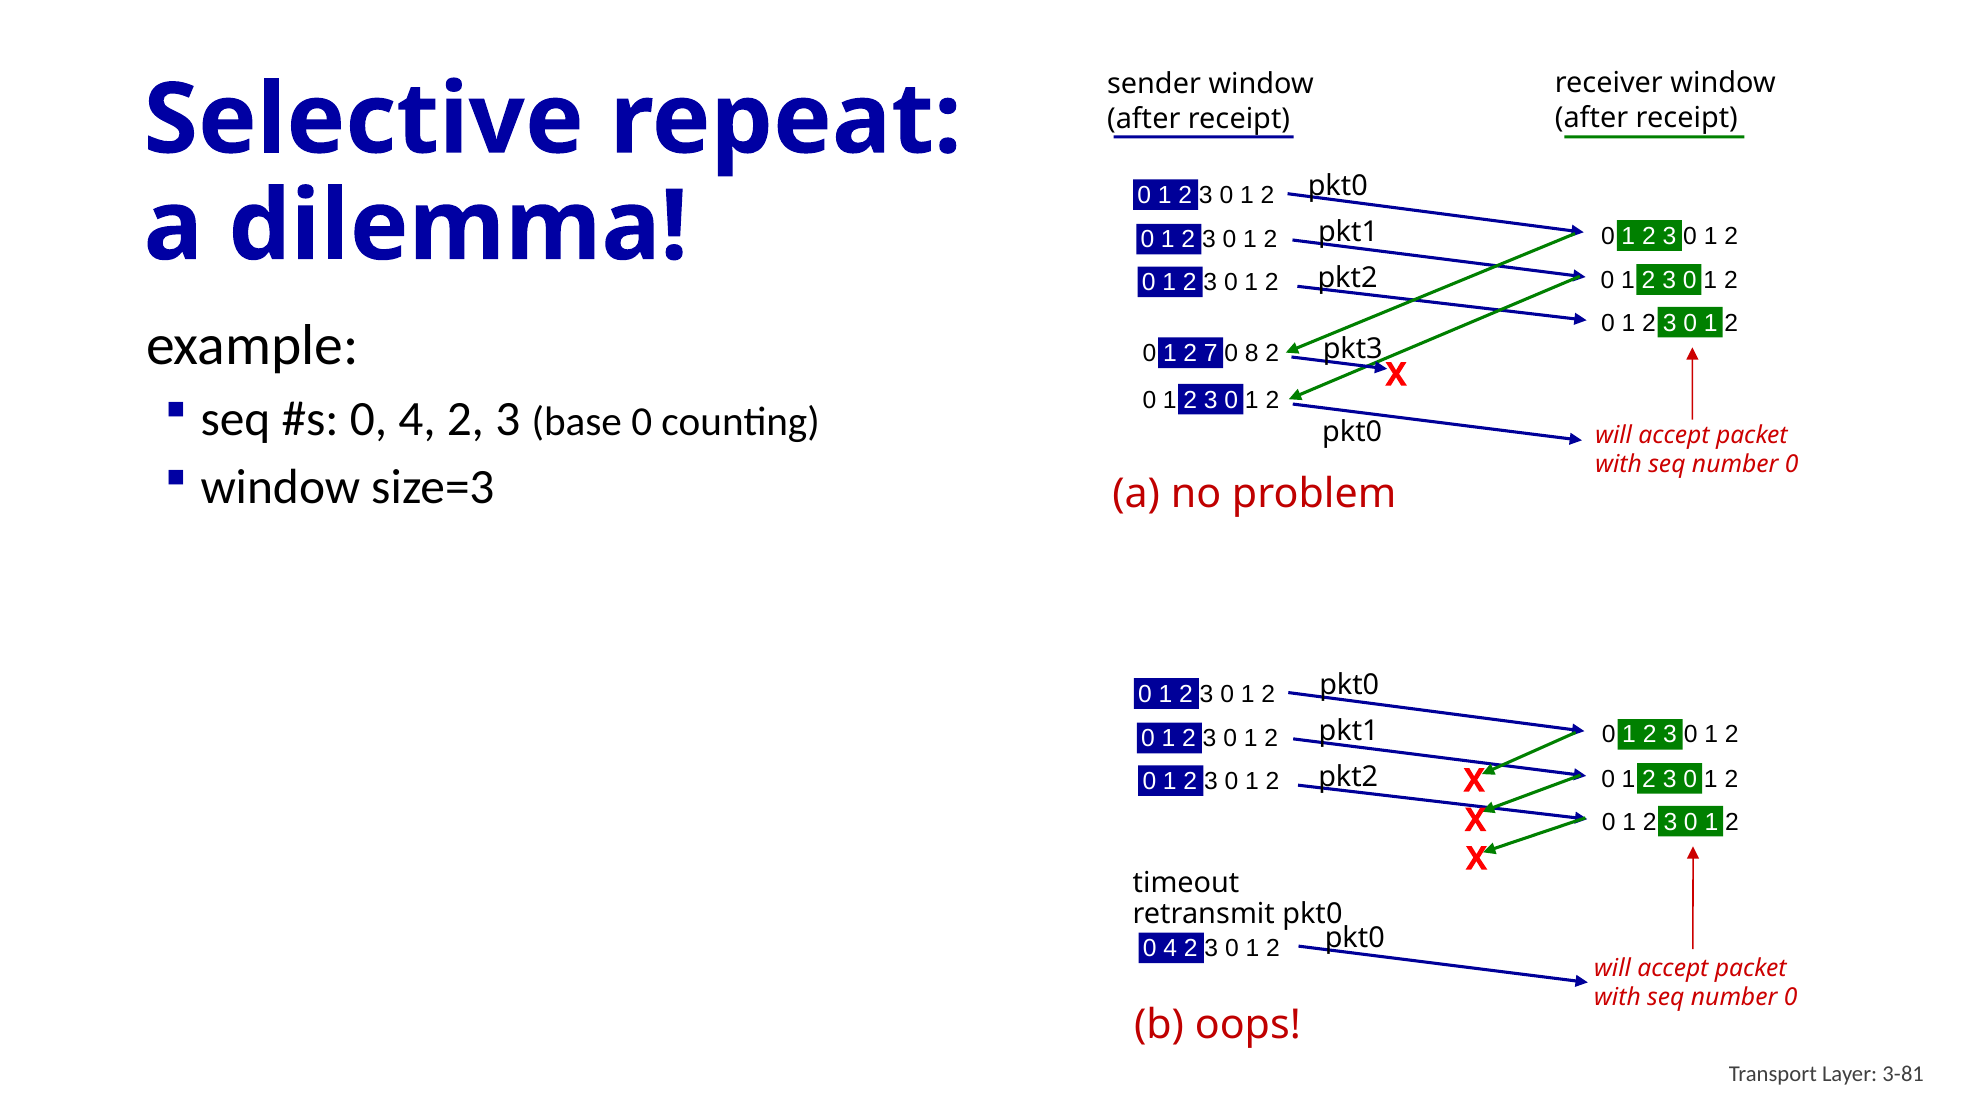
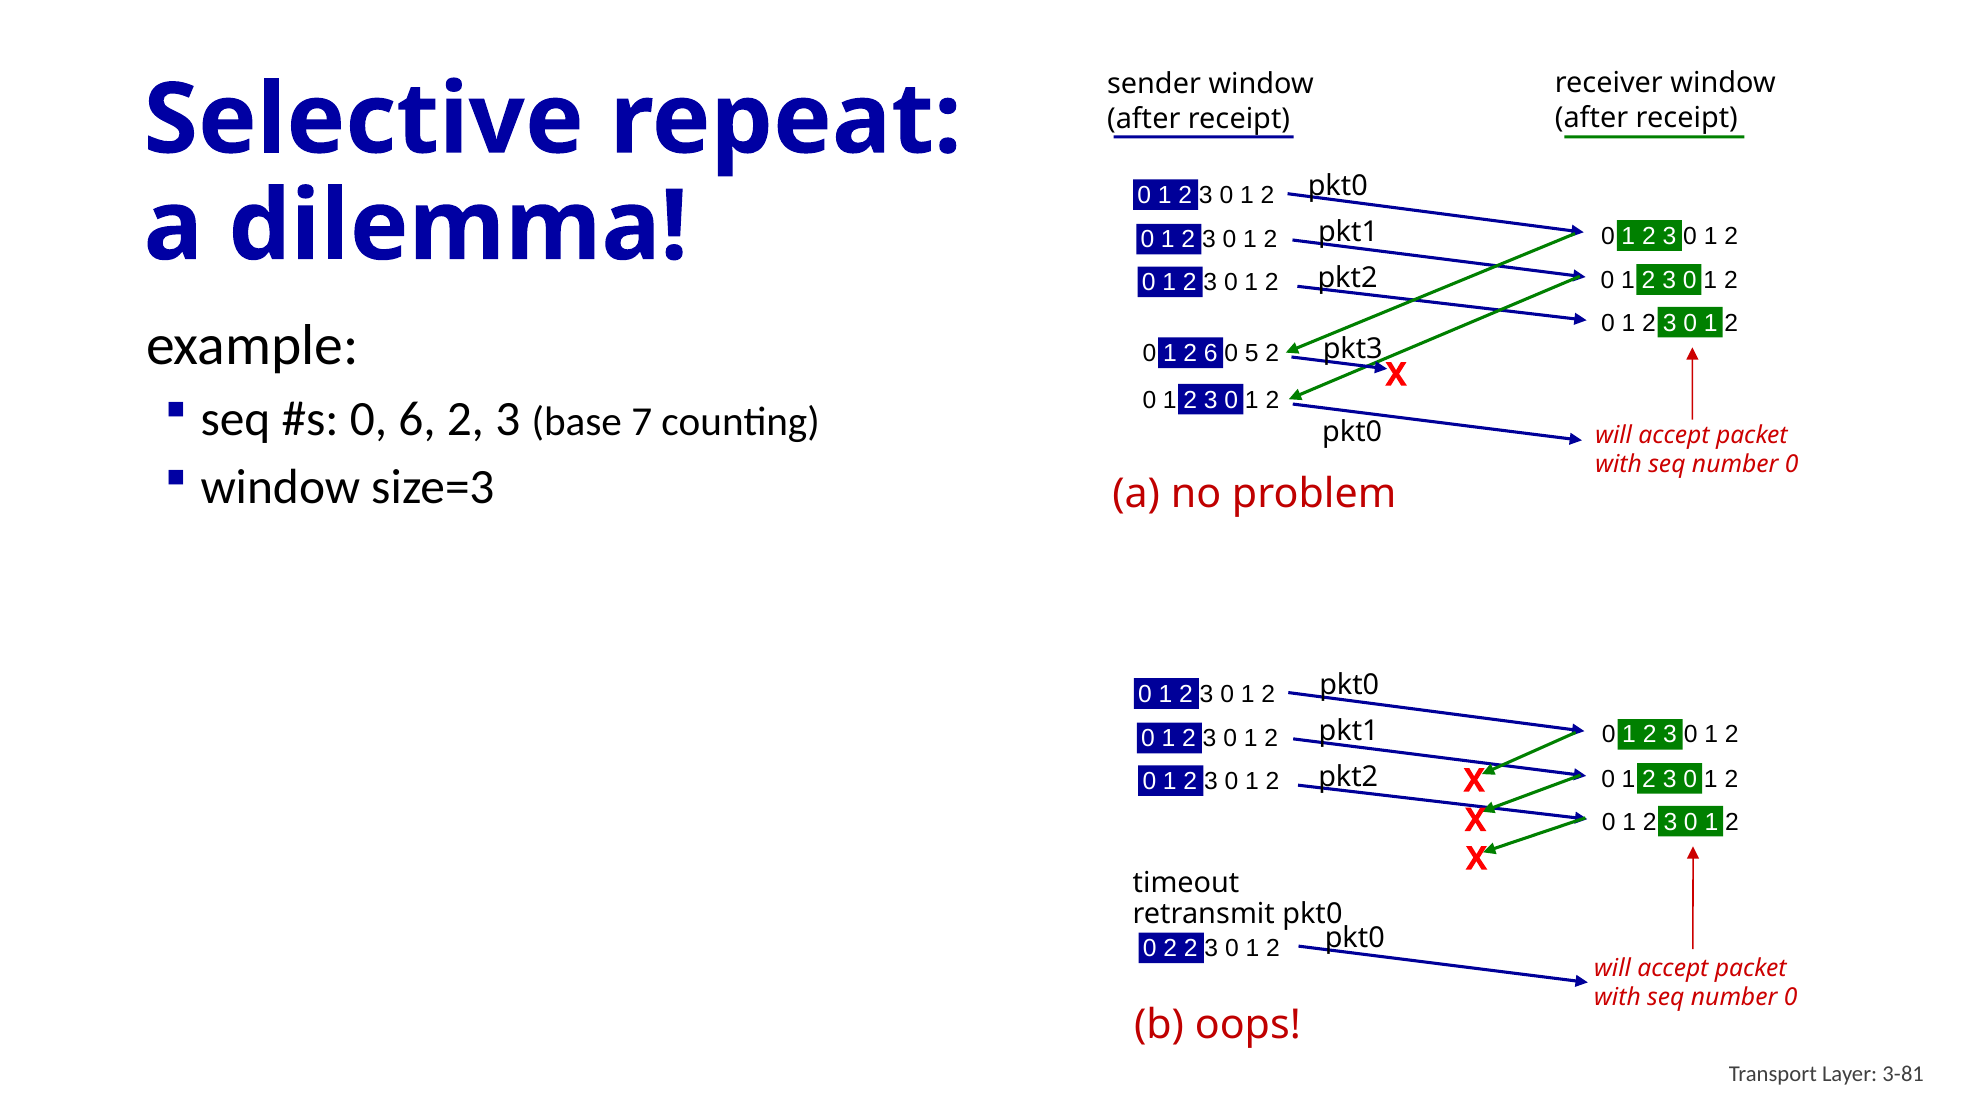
2 7: 7 -> 6 (1211, 354)
8: 8 -> 5 (1252, 354)
4: 4 -> 6 (417, 420)
base 0: 0 -> 7 (642, 422)
4: 4 -> 2 (1170, 949)
